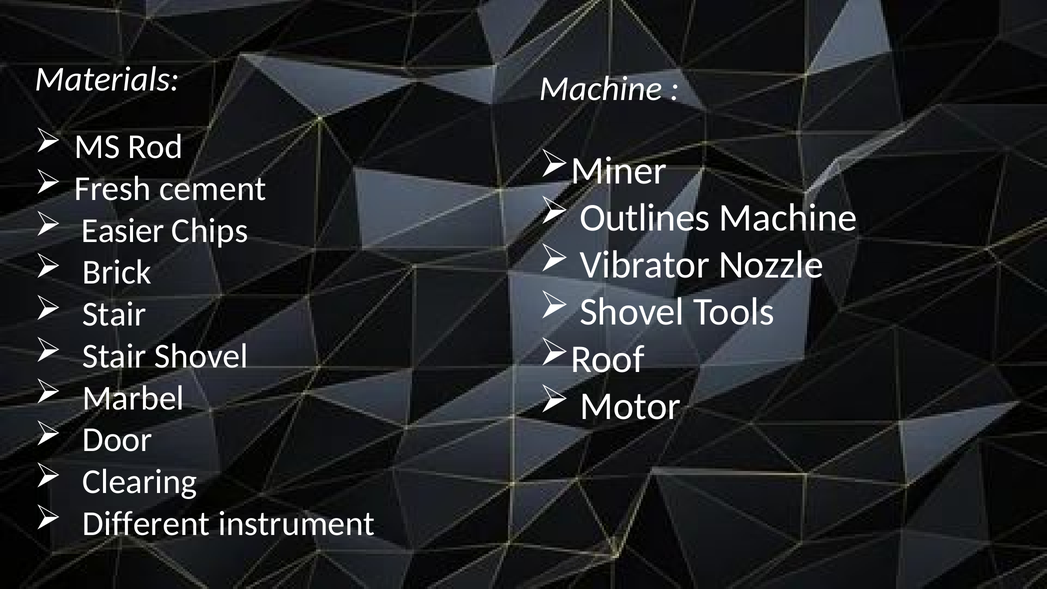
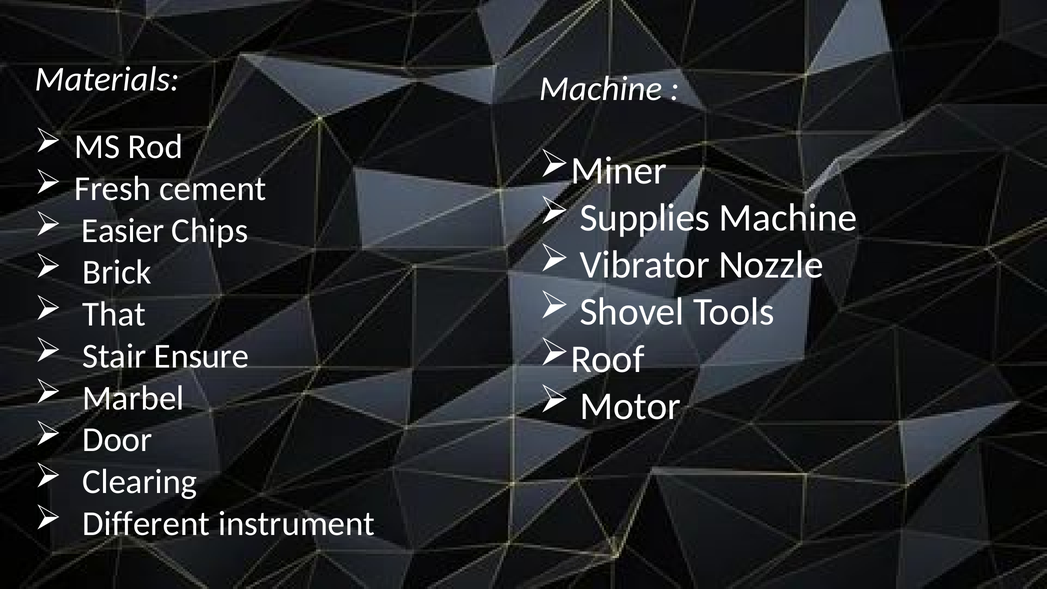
Outlines: Outlines -> Supplies (645, 218)
Stair: Stair -> That (114, 314)
Stair Shovel: Shovel -> Ensure (201, 356)
